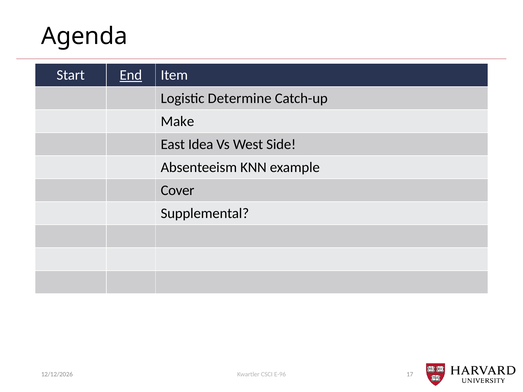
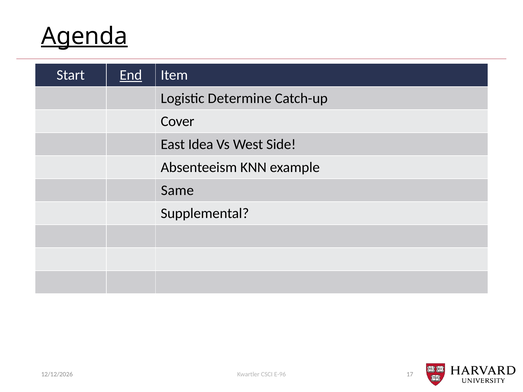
Agenda underline: none -> present (84, 36)
Make: Make -> Cover (178, 121)
Cover: Cover -> Same (177, 190)
